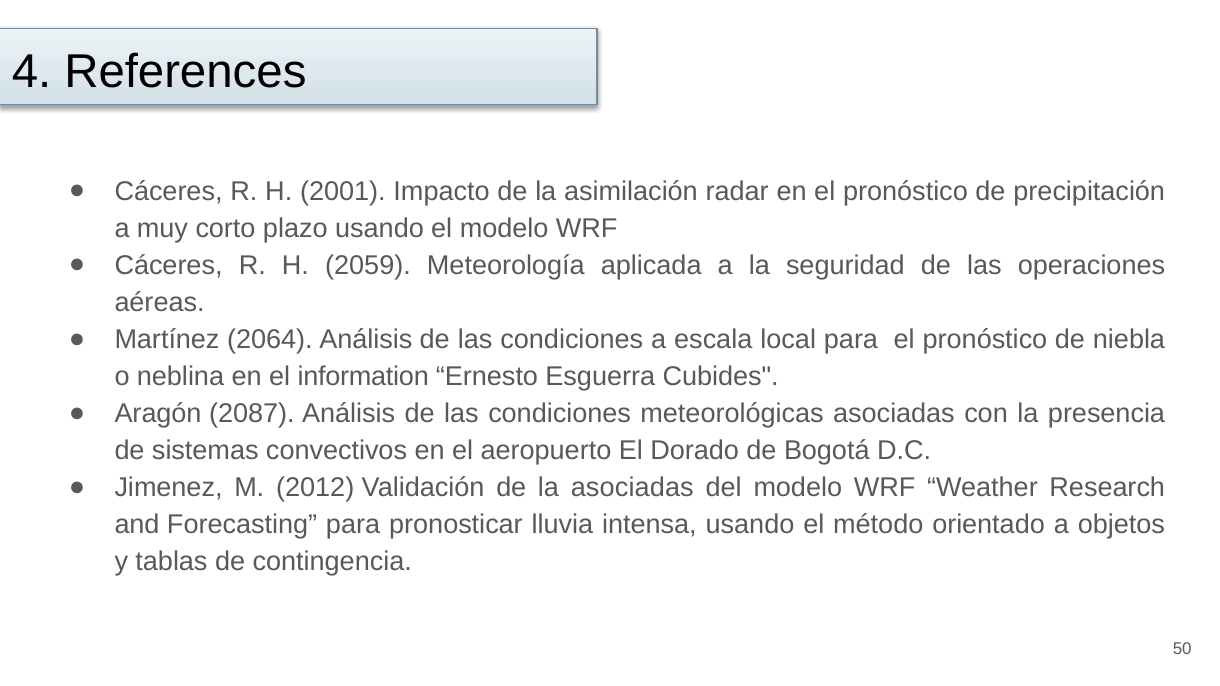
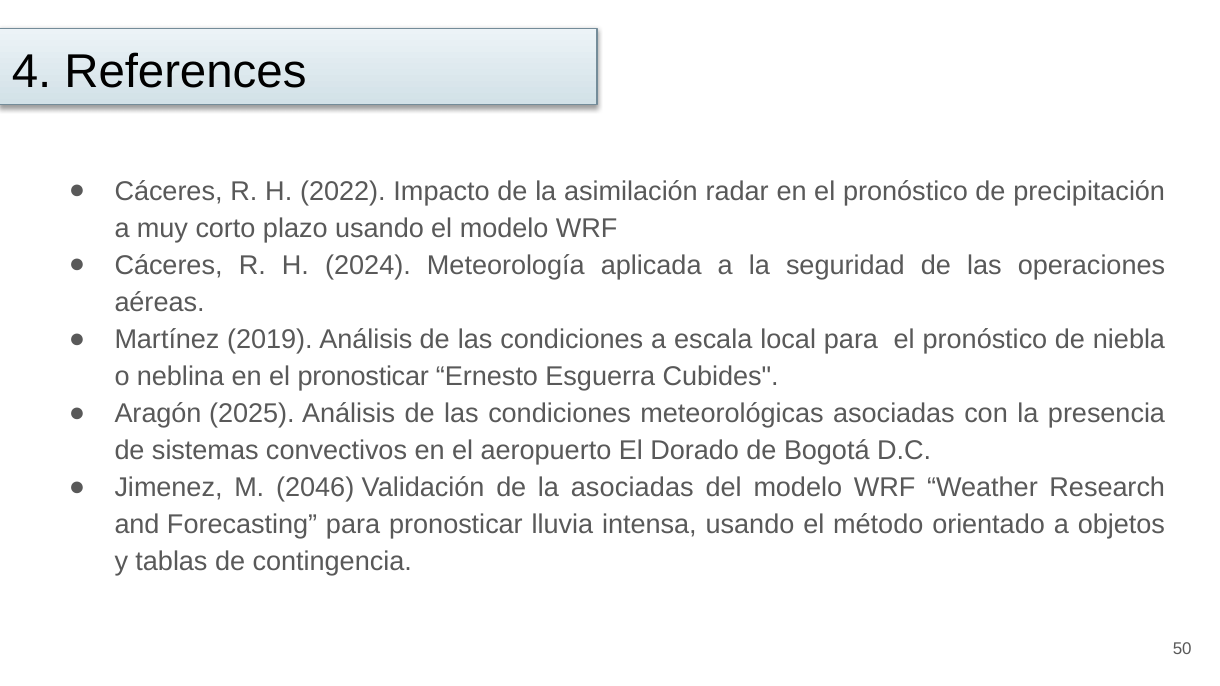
2001: 2001 -> 2022 (343, 191)
2059: 2059 -> 2024 (368, 266)
2064: 2064 -> 2019 (270, 340)
el information: information -> pronosticar (363, 377)
2087: 2087 -> 2025 (252, 414)
2012: 2012 -> 2046 (315, 488)
